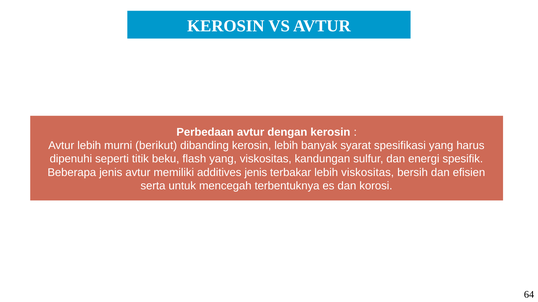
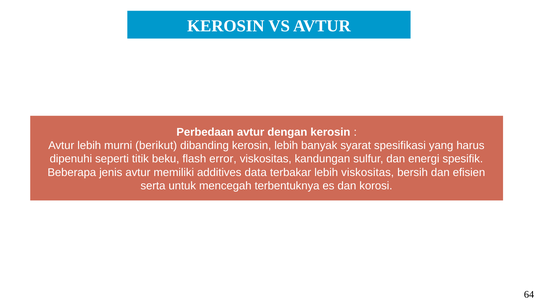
flash yang: yang -> error (223, 159)
additives jenis: jenis -> data (256, 173)
